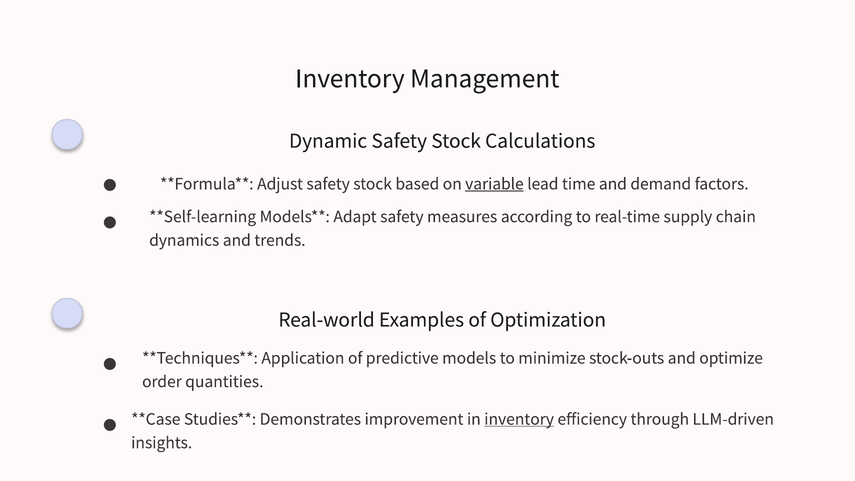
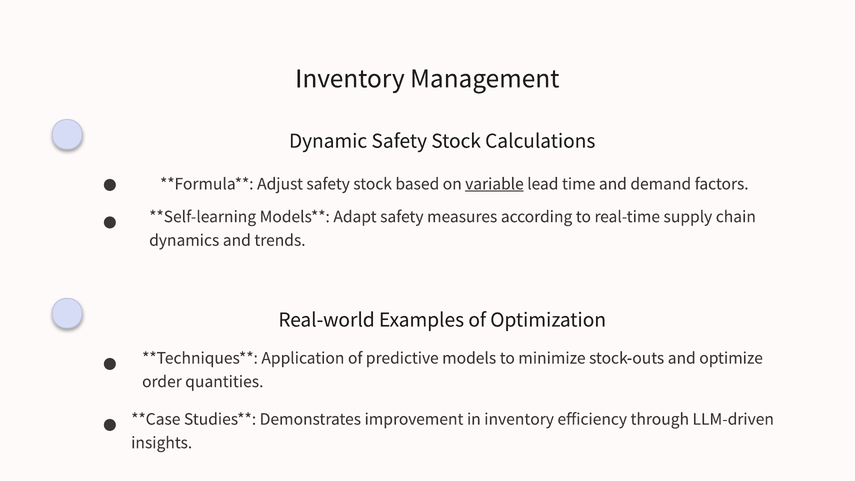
inventory underline: present -> none (519, 419)
